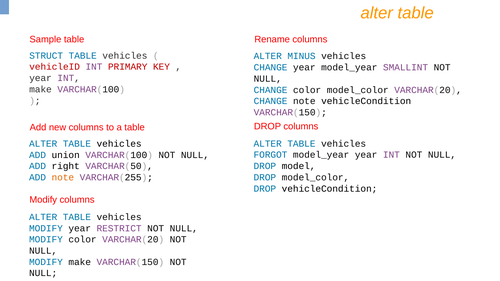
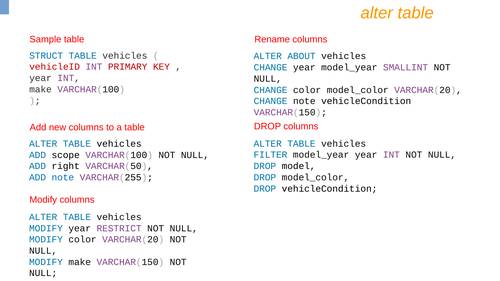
MINUS: MINUS -> ABOUT (301, 56)
union: union -> scope (66, 155)
FORGOT: FORGOT -> FILTER (270, 155)
note colour: orange -> blue (63, 178)
